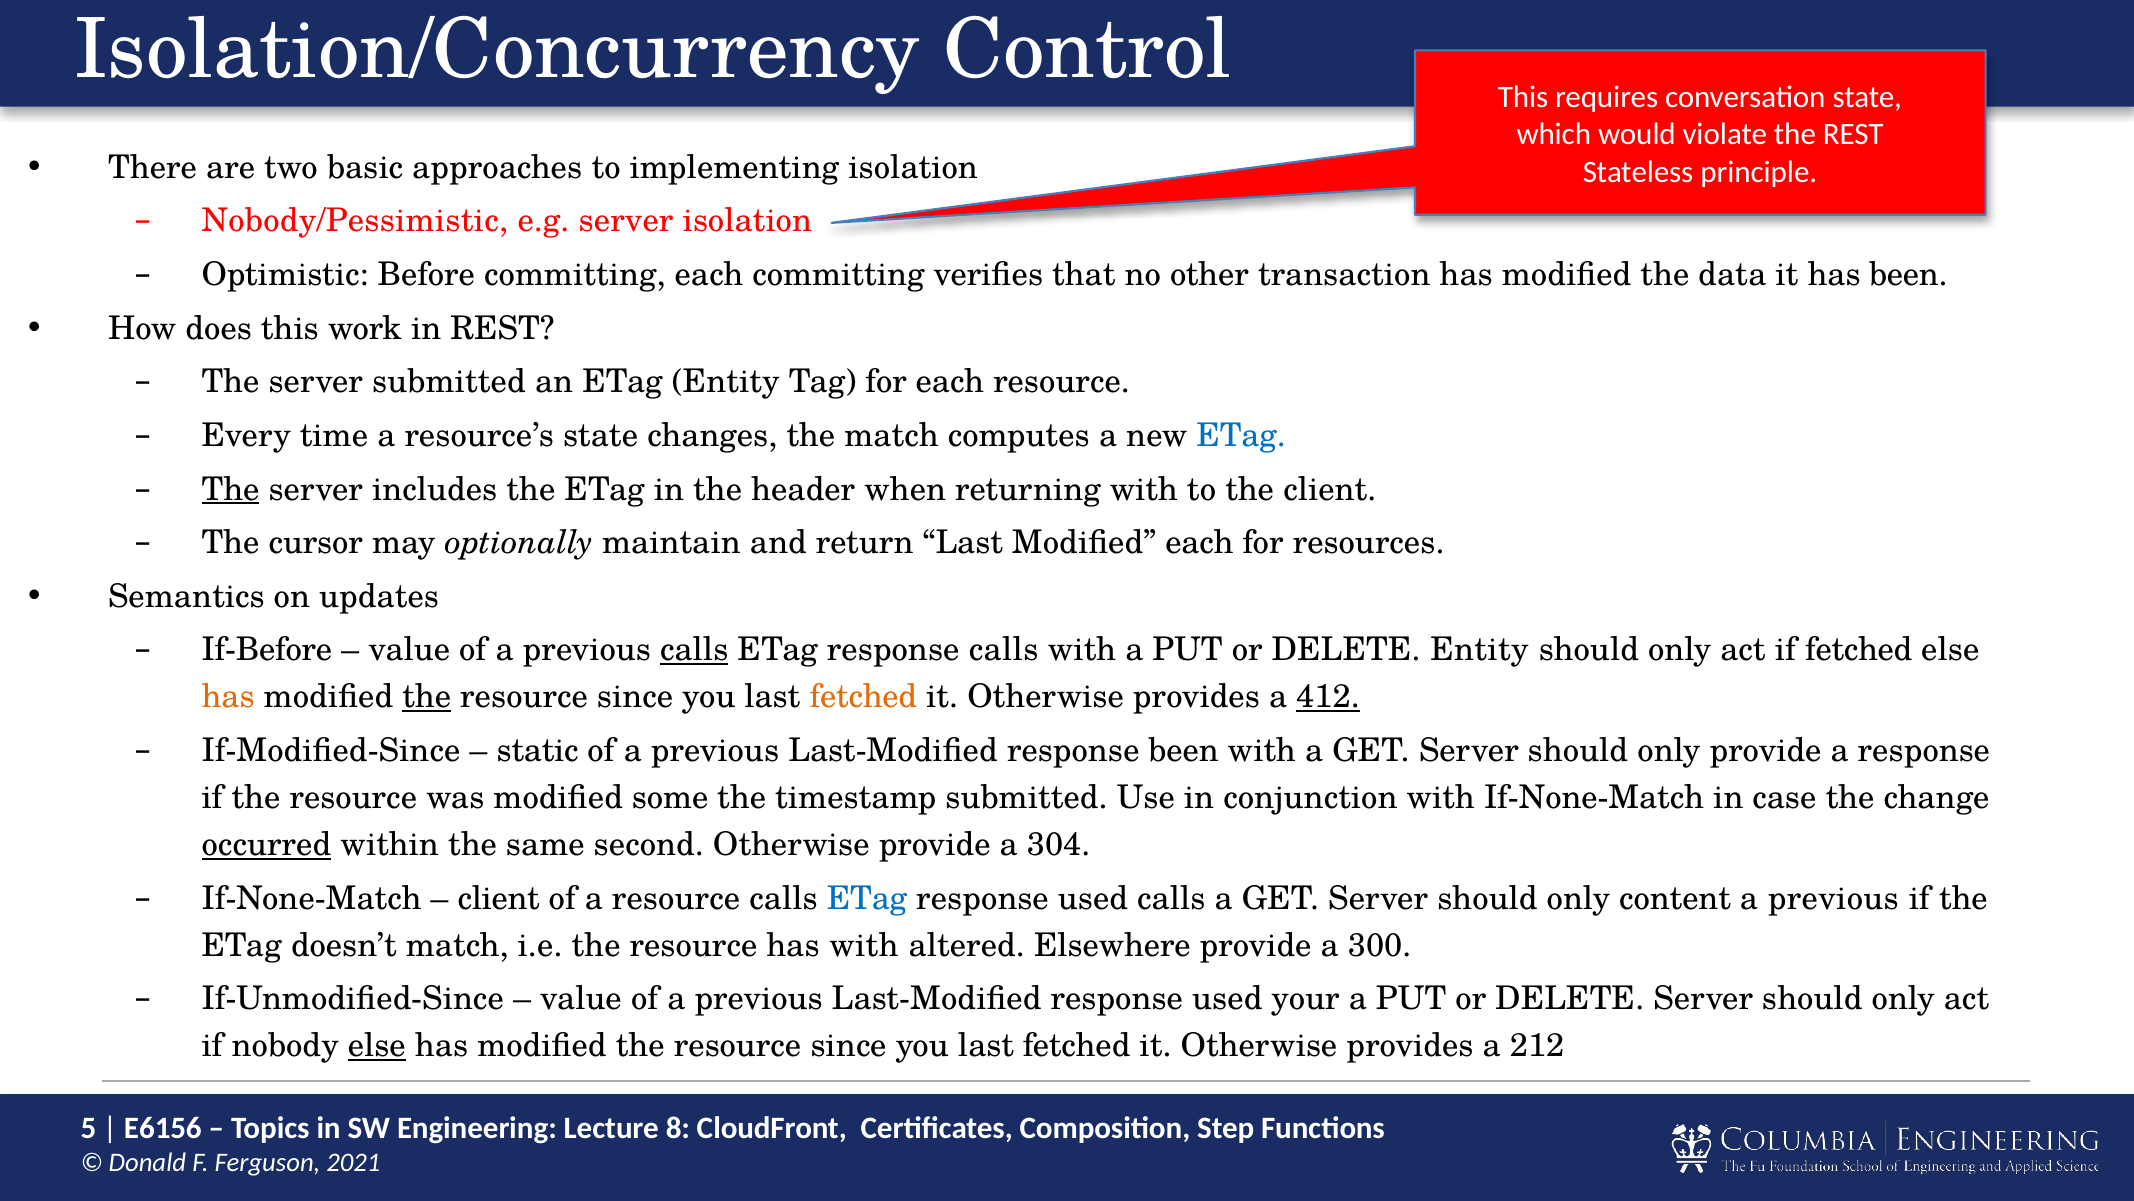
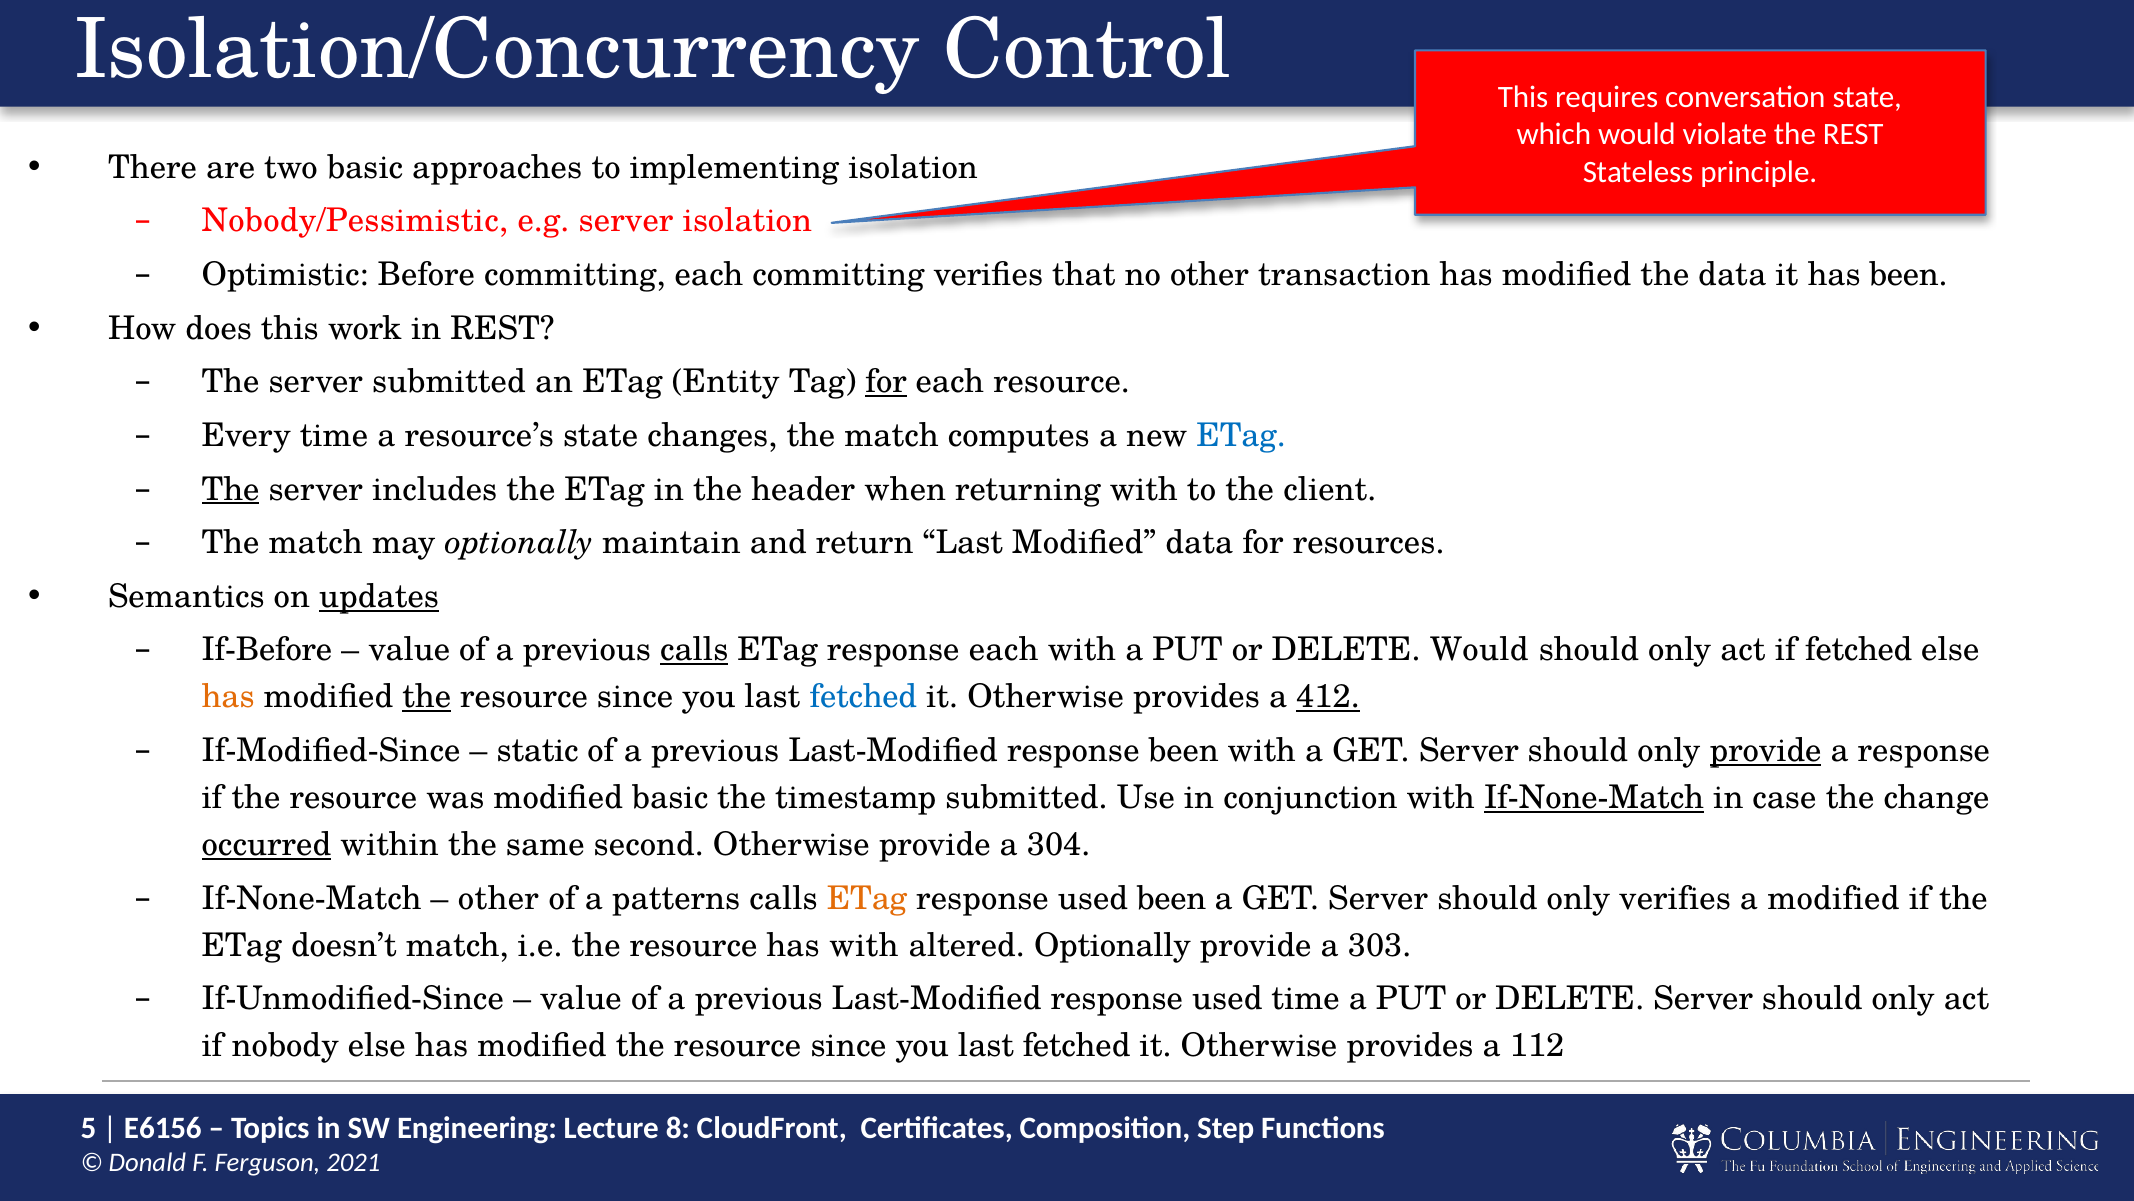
for underline: none -> present (886, 382)
cursor: cursor -> match (316, 543)
Modified each: each -> data (1199, 543)
updates underline: none -> present (379, 596)
response calls: calls -> each (1004, 650)
DELETE Entity: Entity -> Would (1479, 650)
fetched colour: orange -> blue (863, 697)
provide underline: none -> present (1766, 750)
modified some: some -> basic (670, 797)
If-None-Match underline: none -> present (1594, 797)
client: client -> other (498, 898)
a resource: resource -> patterns (676, 898)
ETag colour: blue -> orange (867, 898)
used calls: calls -> been (1171, 898)
only content: content -> verifies (1675, 898)
previous: previous -> modified (1833, 898)
altered Elsewhere: Elsewhere -> Optionally (1112, 945)
300: 300 -> 303 (1380, 945)
used your: your -> time (1306, 999)
else underline: present -> none (377, 1045)
212: 212 -> 112 (1537, 1045)
